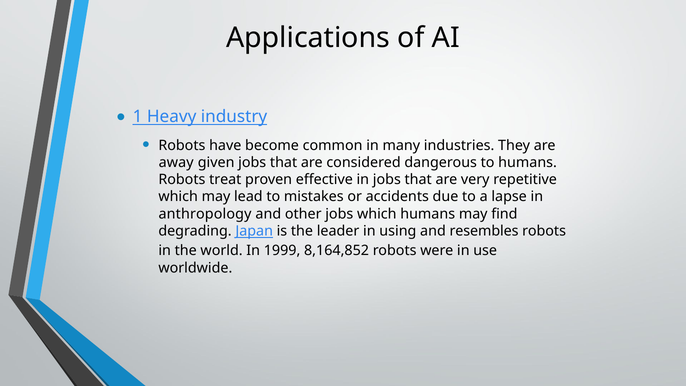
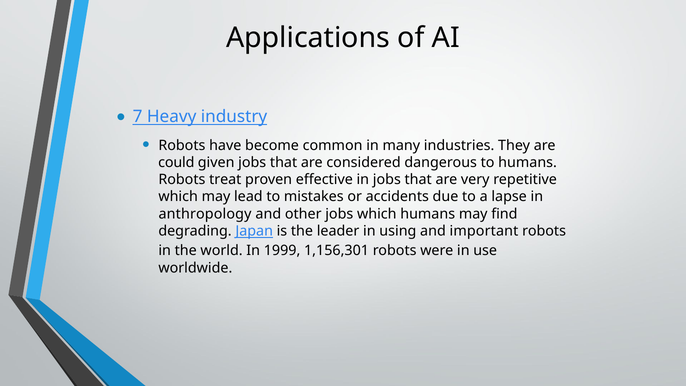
1: 1 -> 7 (138, 117)
away: away -> could (176, 162)
resembles: resembles -> important (484, 231)
8,164,852: 8,164,852 -> 1,156,301 (337, 251)
